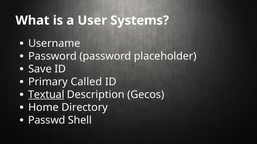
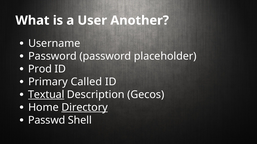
Systems: Systems -> Another (140, 20)
Save: Save -> Prod (40, 69)
Directory underline: none -> present (85, 108)
